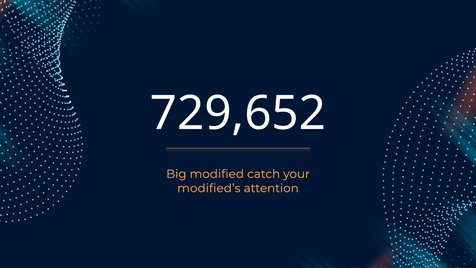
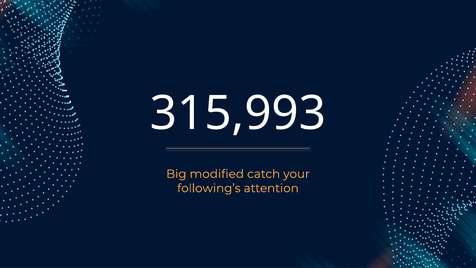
729,652: 729,652 -> 315,993 (238, 113)
modified’s: modified’s -> following’s (209, 188)
